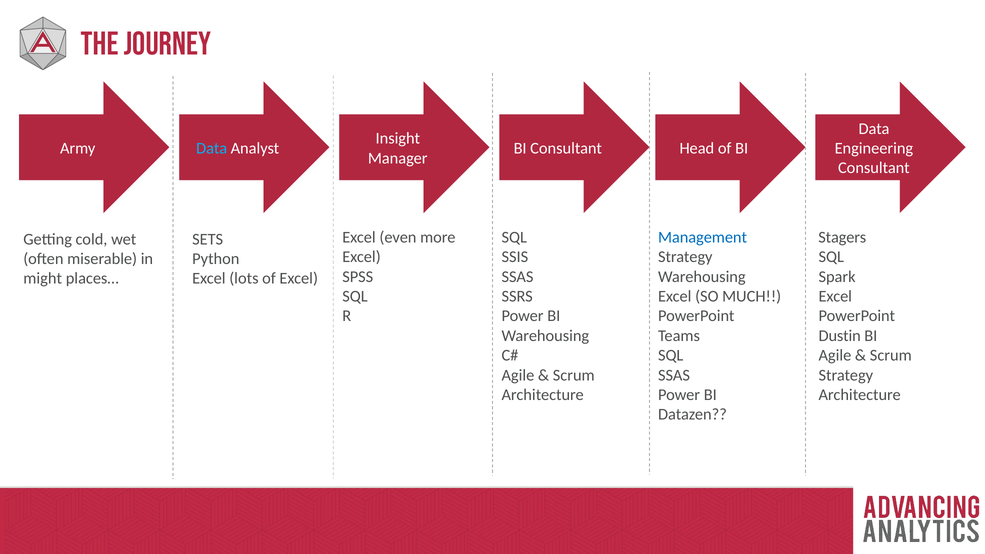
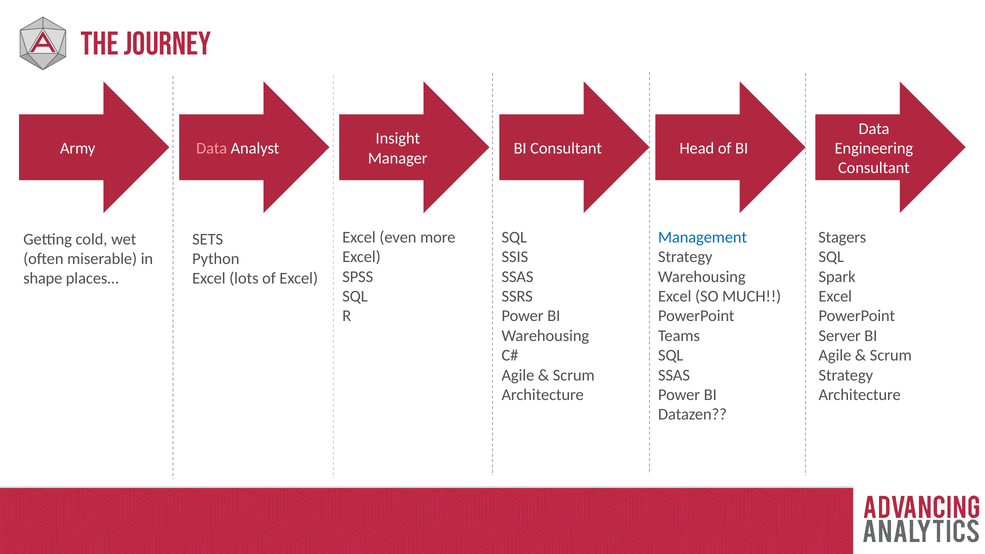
Data colour: light blue -> pink (212, 148)
might: might -> shape (43, 279)
Dustin: Dustin -> Server (840, 336)
